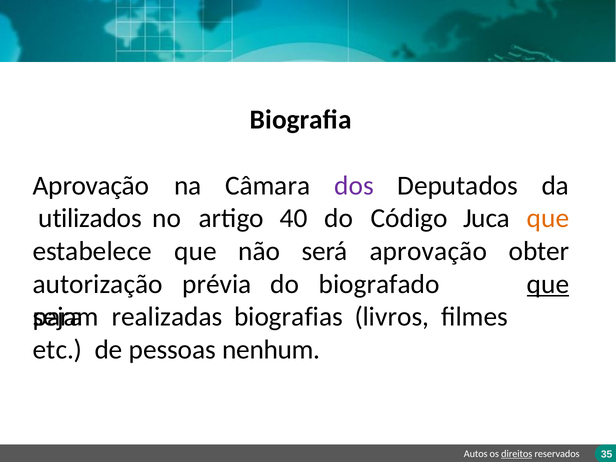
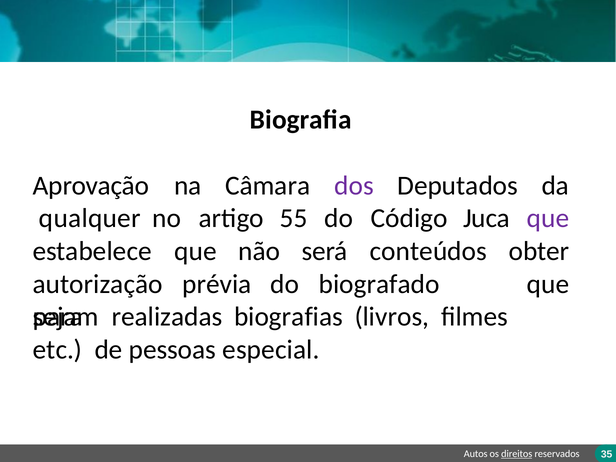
utilizados: utilizados -> qualquer (90, 218)
40: 40 -> 55 (294, 218)
que colour: orange -> purple (548, 218)
será aprovação: aprovação -> conteúdos (428, 251)
que underline: present -> none (548, 284)
nenhum: nenhum -> especial (271, 350)
